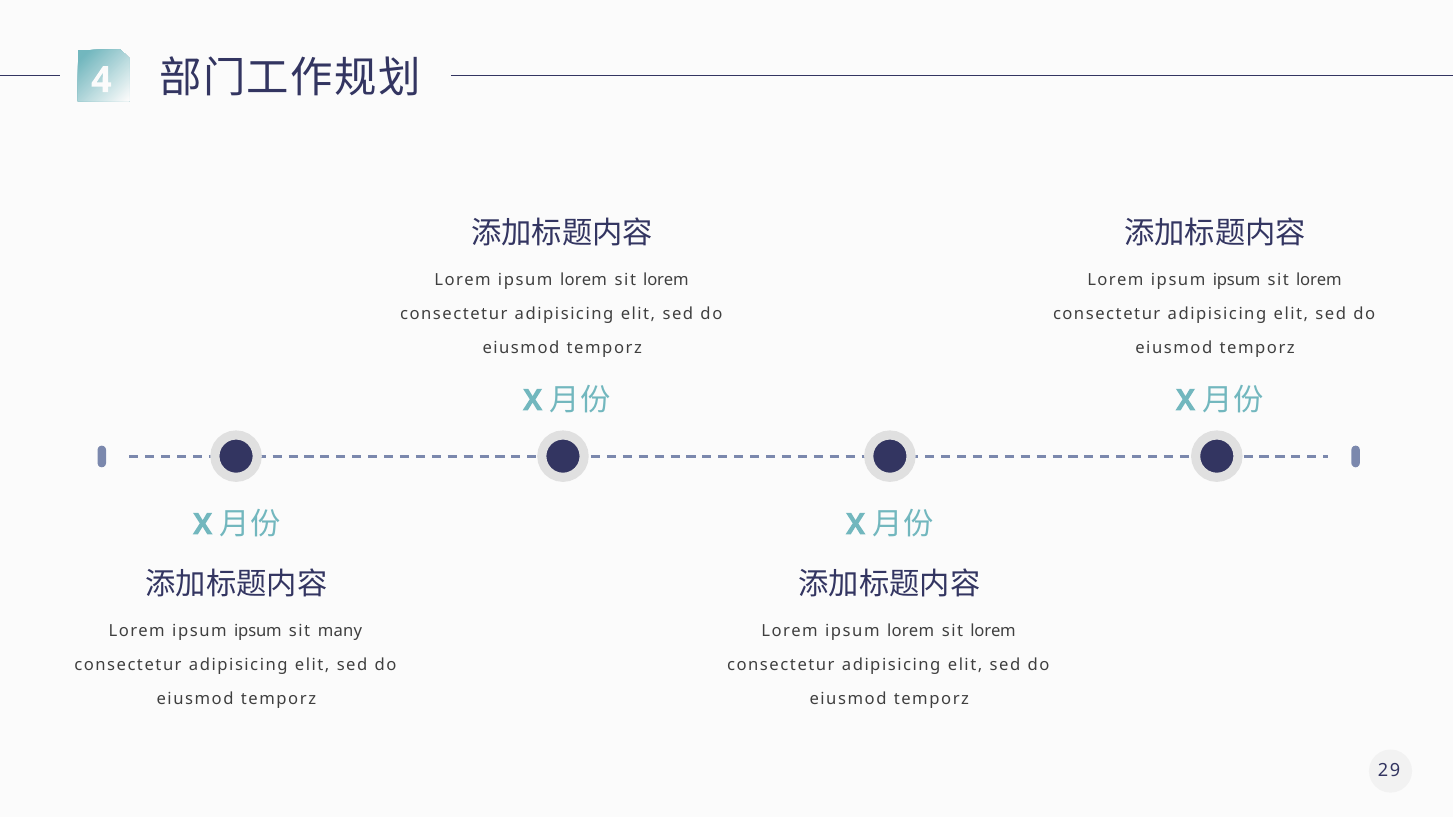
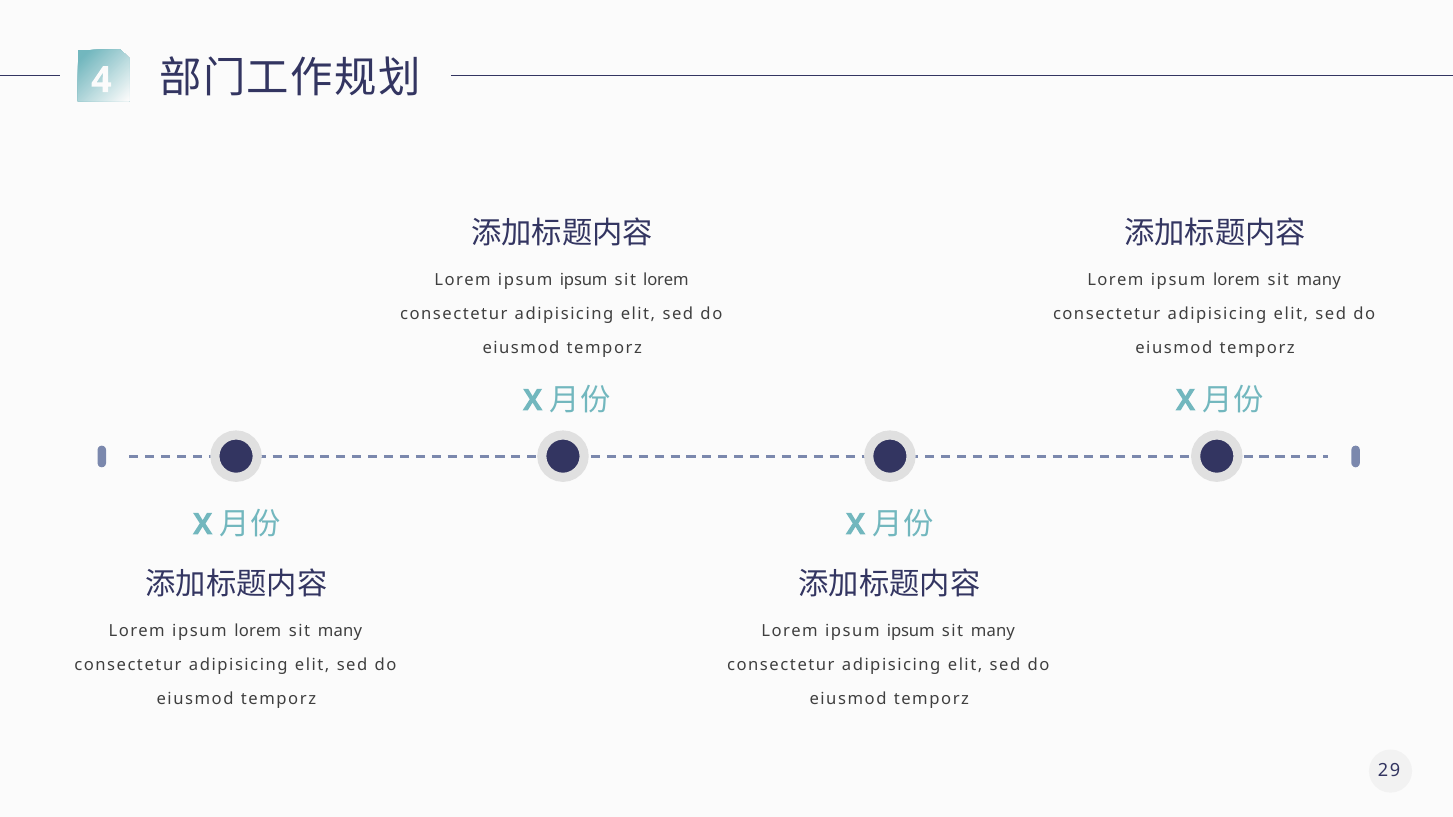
lorem: lorem -> ipsum (584, 280)
ipsum: ipsum -> lorem (1236, 280)
lorem: lorem -> many (1319, 280)
ipsum: ipsum -> lorem (258, 631)
lorem: lorem -> ipsum (911, 631)
lorem: lorem -> many (993, 631)
